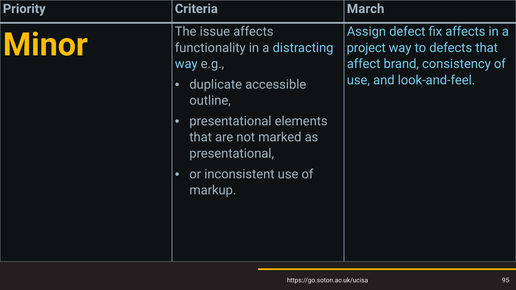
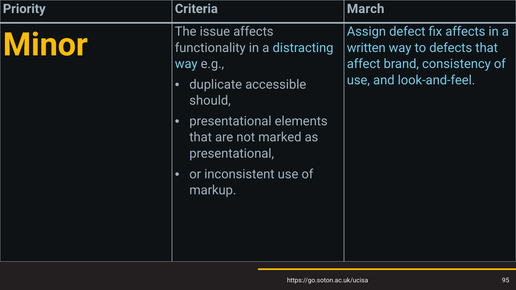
project: project -> written (366, 48)
outline: outline -> should (210, 101)
